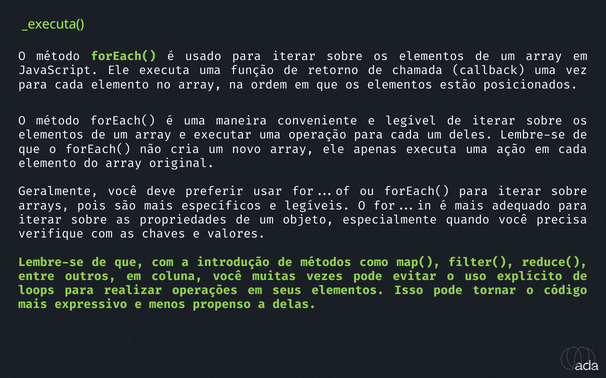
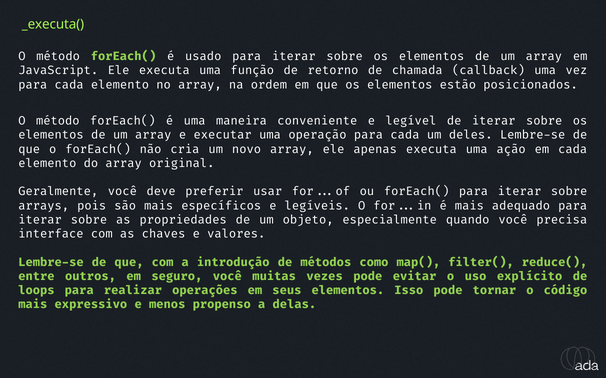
verifique: verifique -> interface (51, 234)
coluna: coluna -> seguro (177, 277)
